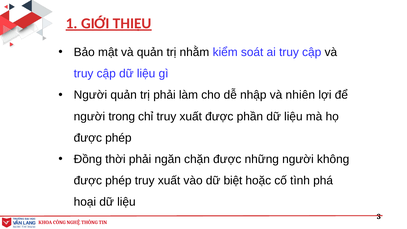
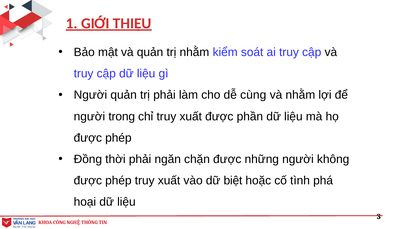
nhập: nhập -> cùng (253, 95)
và nhiên: nhiên -> nhằm (300, 95)
